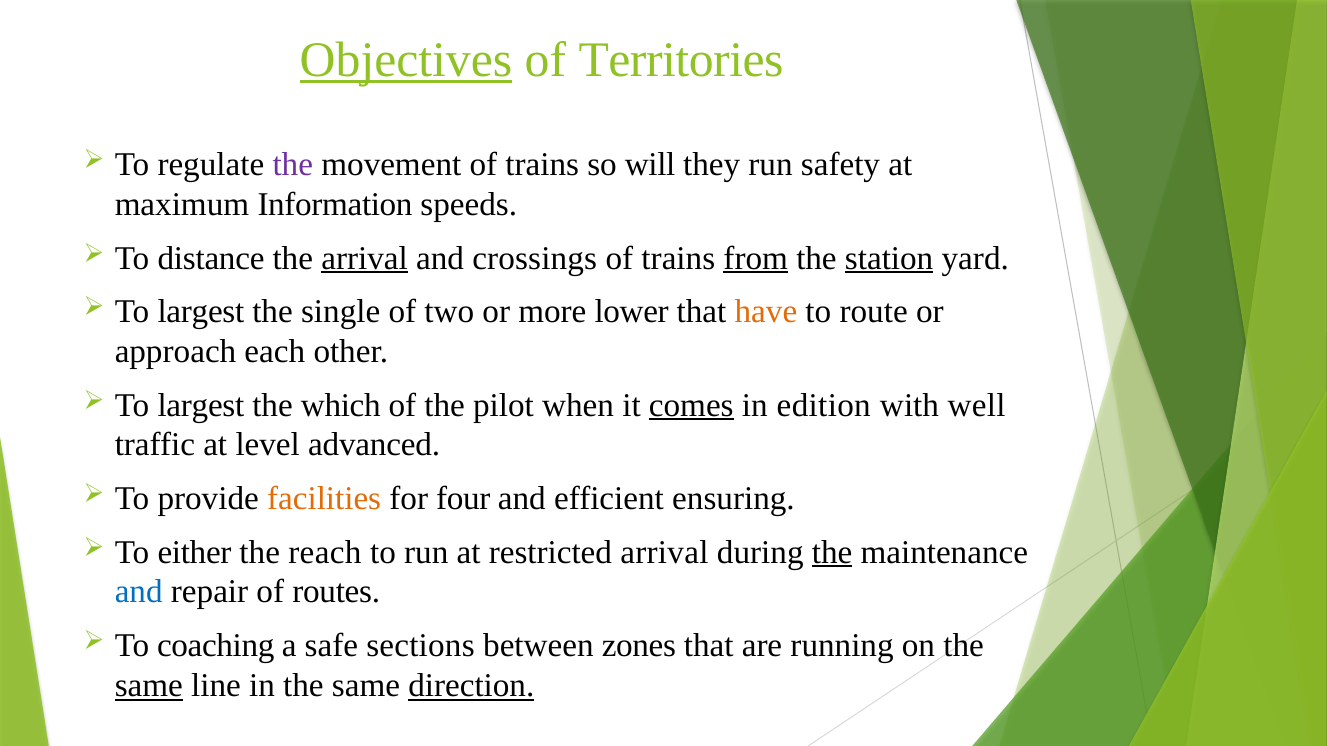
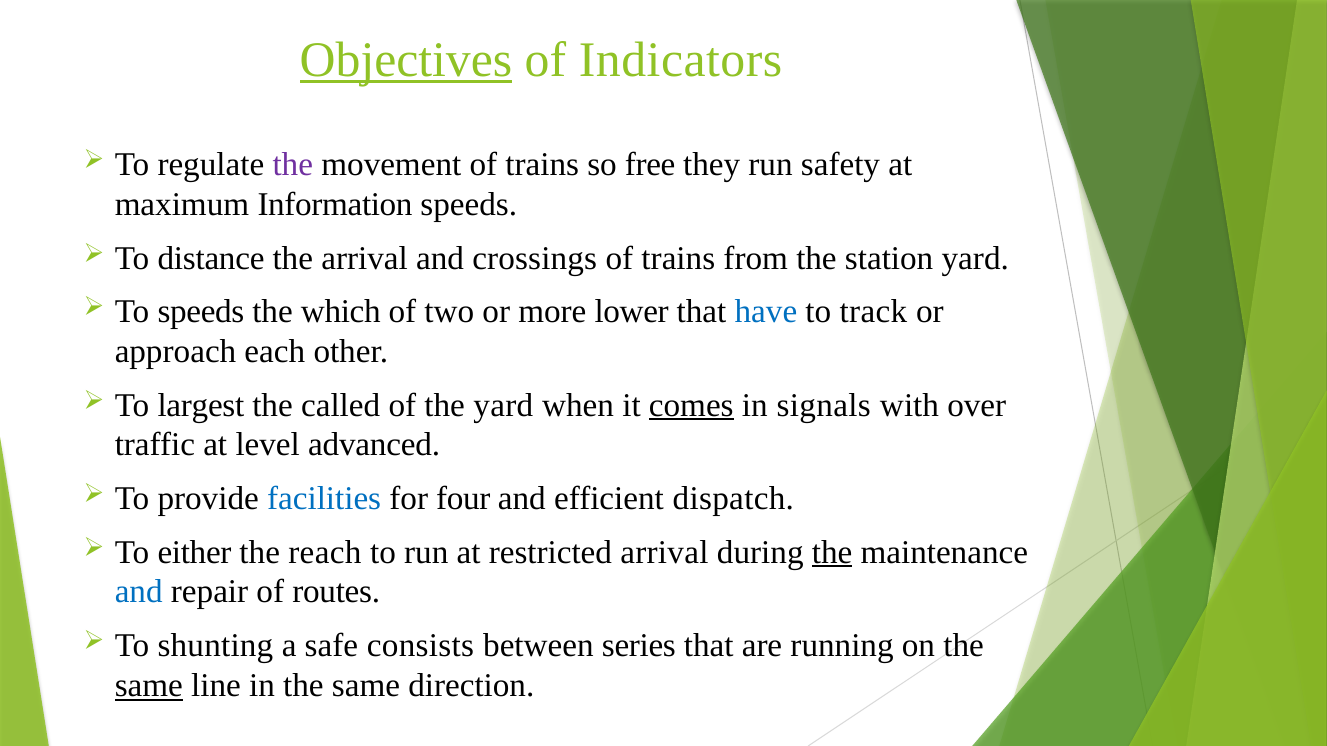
Territories: Territories -> Indicators (681, 60)
will: will -> free (650, 165)
arrival underline: present -> none (365, 258)
from underline: present -> none (756, 258)
station underline: present -> none (889, 258)
largest: largest -> speeds (201, 312)
single: single -> which (341, 312)
have colour: orange -> blue (766, 312)
route: route -> track (873, 312)
which: which -> called (341, 405)
the pilot: pilot -> yard (503, 405)
edition: edition -> signals (824, 405)
well: well -> over (977, 405)
facilities colour: orange -> blue (324, 499)
ensuring: ensuring -> dispatch (733, 499)
coaching: coaching -> shunting (215, 646)
sections: sections -> consists (420, 646)
zones: zones -> series (639, 646)
direction underline: present -> none (471, 686)
